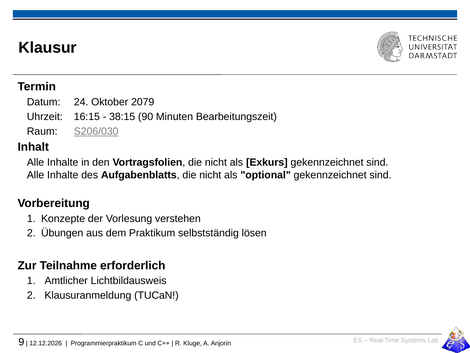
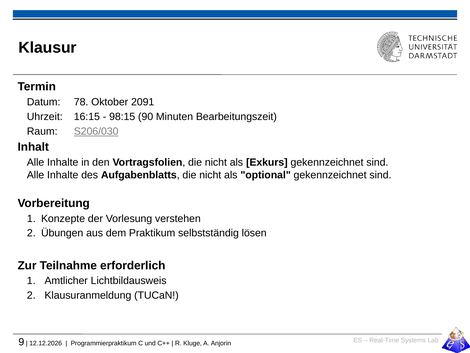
24: 24 -> 78 (81, 102)
2079: 2079 -> 2091 (143, 102)
38:15: 38:15 -> 98:15 (122, 116)
